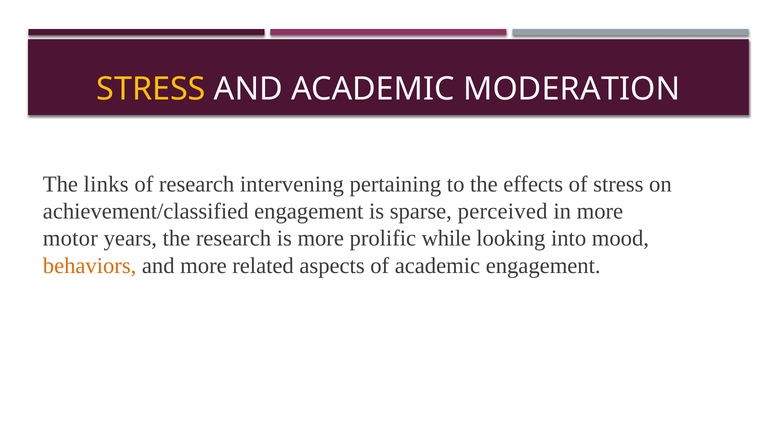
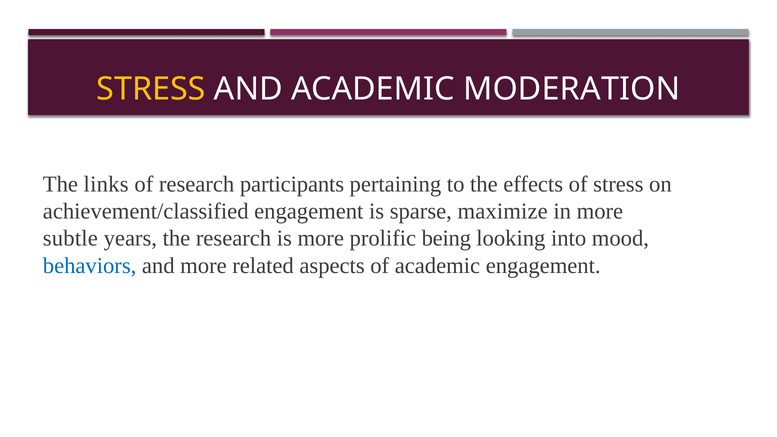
intervening: intervening -> participants (292, 184)
perceived: perceived -> maximize (503, 211)
motor: motor -> subtle (70, 238)
while: while -> being (446, 238)
behaviors colour: orange -> blue (90, 266)
